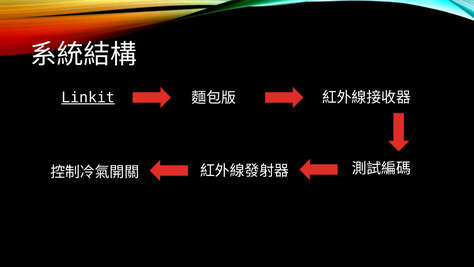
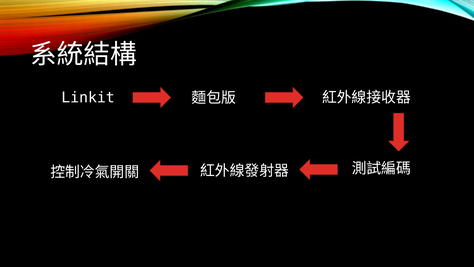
Linkit underline: present -> none (88, 97)
